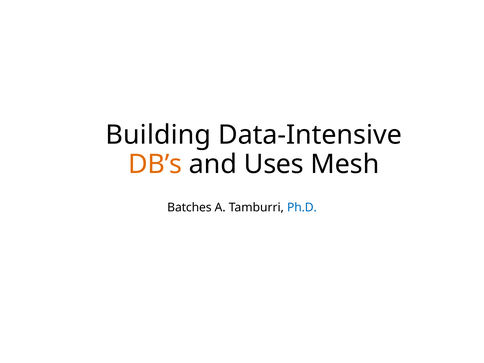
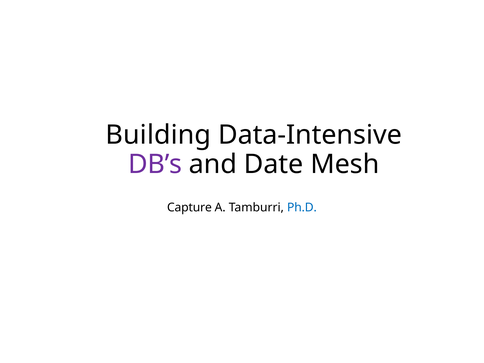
DB’s colour: orange -> purple (155, 164)
Uses: Uses -> Date (274, 164)
Batches: Batches -> Capture (189, 207)
